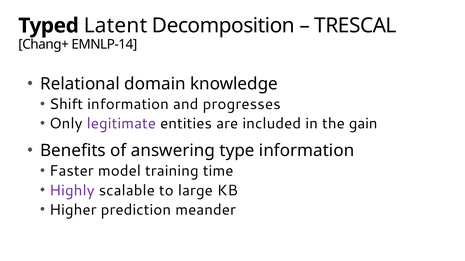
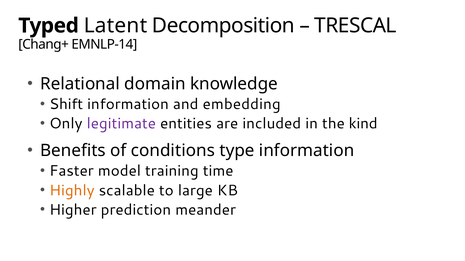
progresses: progresses -> embedding (242, 104)
gain: gain -> kind (363, 124)
answering: answering -> conditions (173, 151)
Highly colour: purple -> orange (72, 191)
